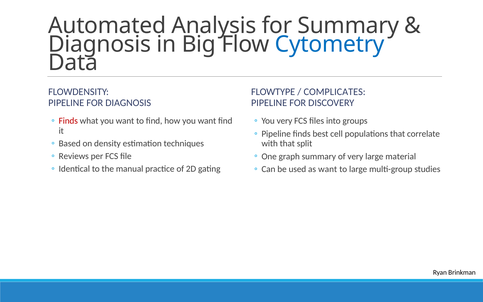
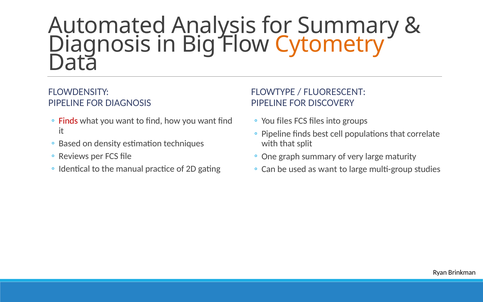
Cytometry colour: blue -> orange (330, 44)
COMPLICATES: COMPLICATES -> FLUORESCENT (335, 92)
You very: very -> files (284, 121)
material: material -> maturity (401, 156)
